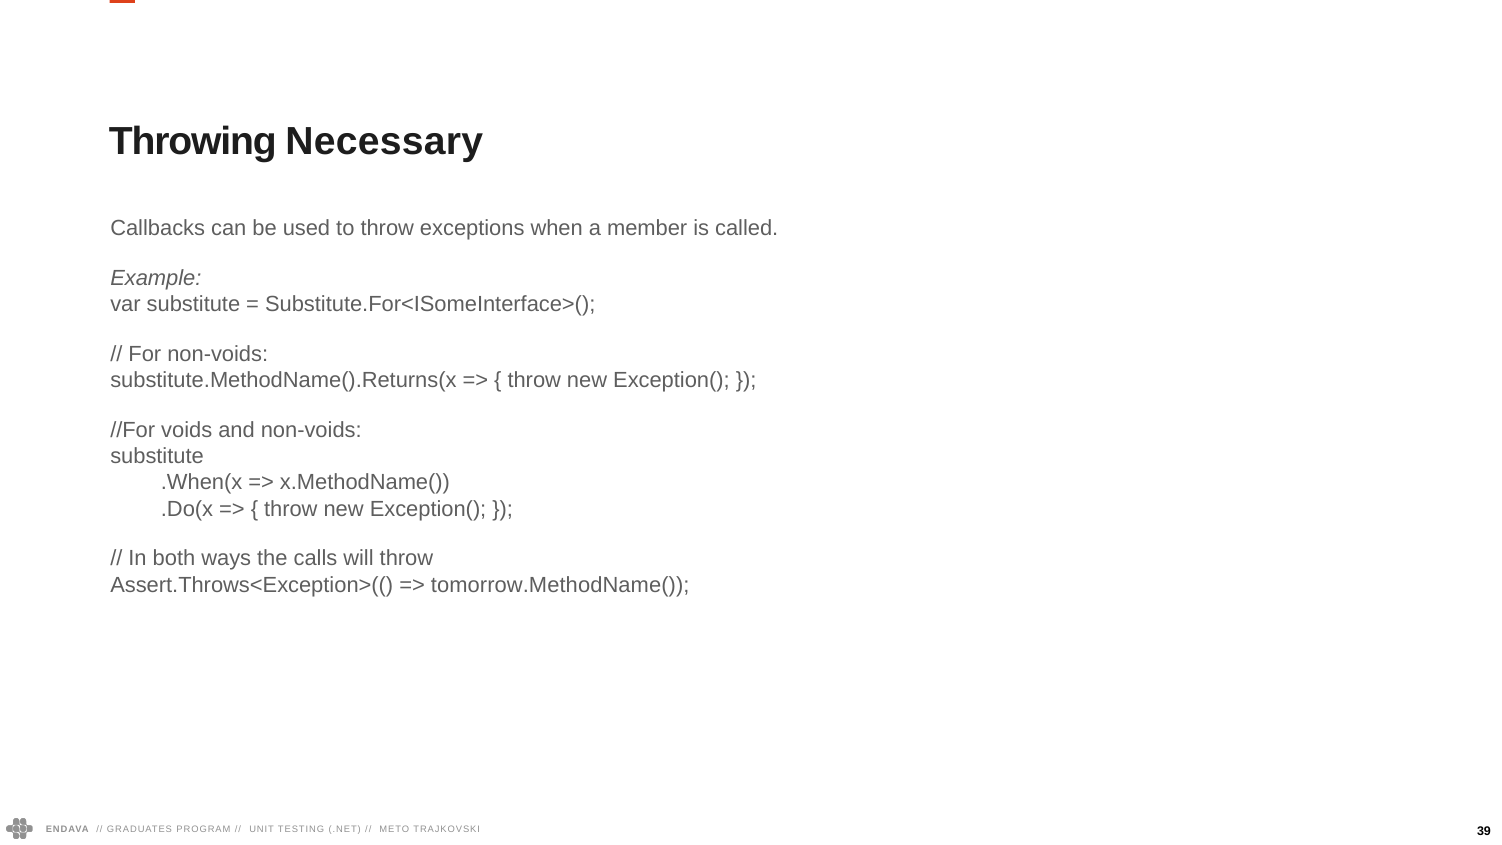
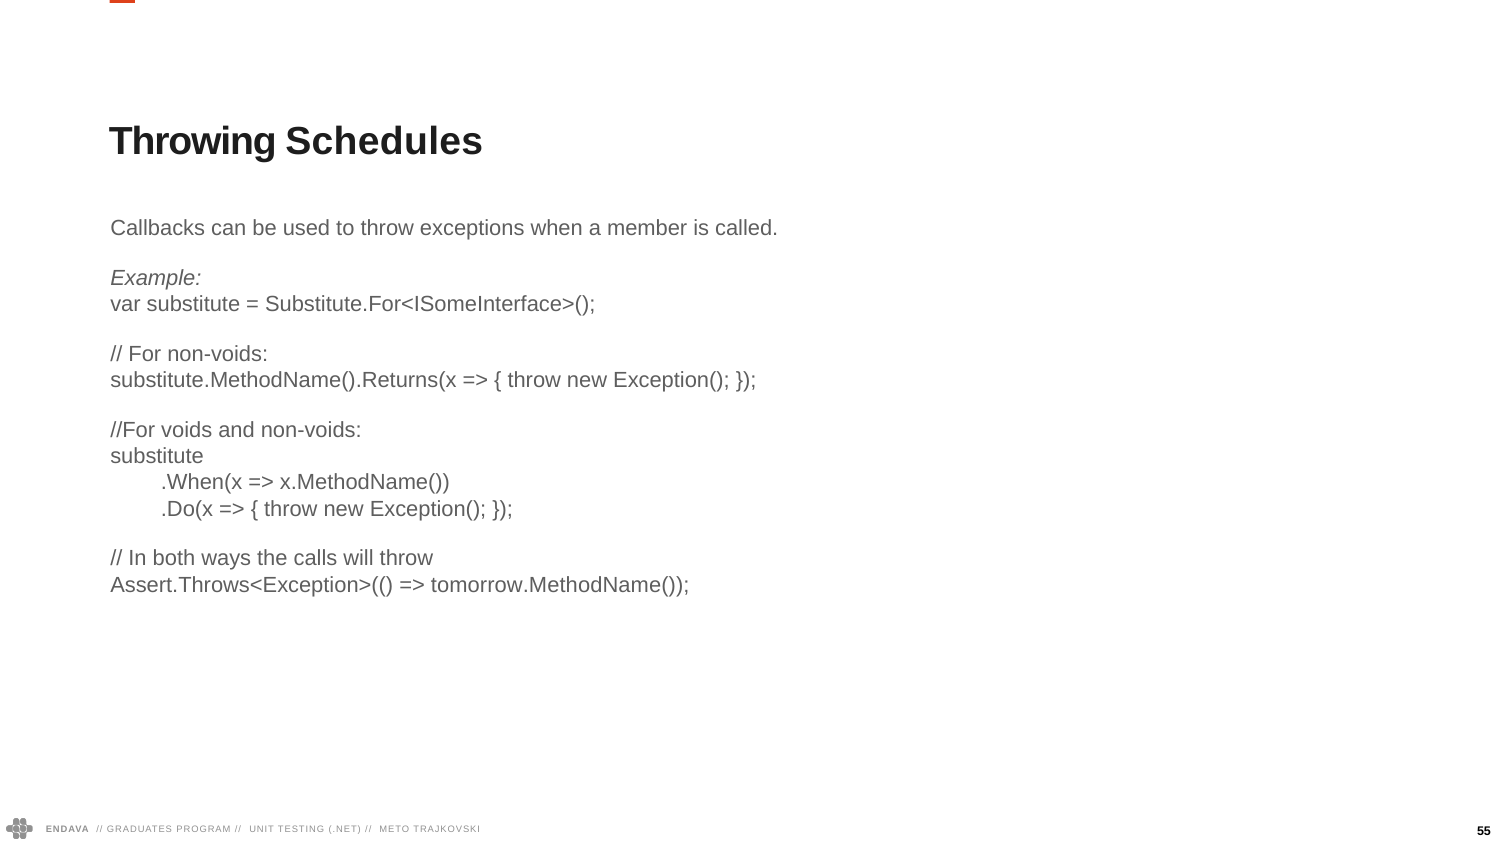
Necessary: Necessary -> Schedules (384, 142)
39: 39 -> 55 (1484, 831)
